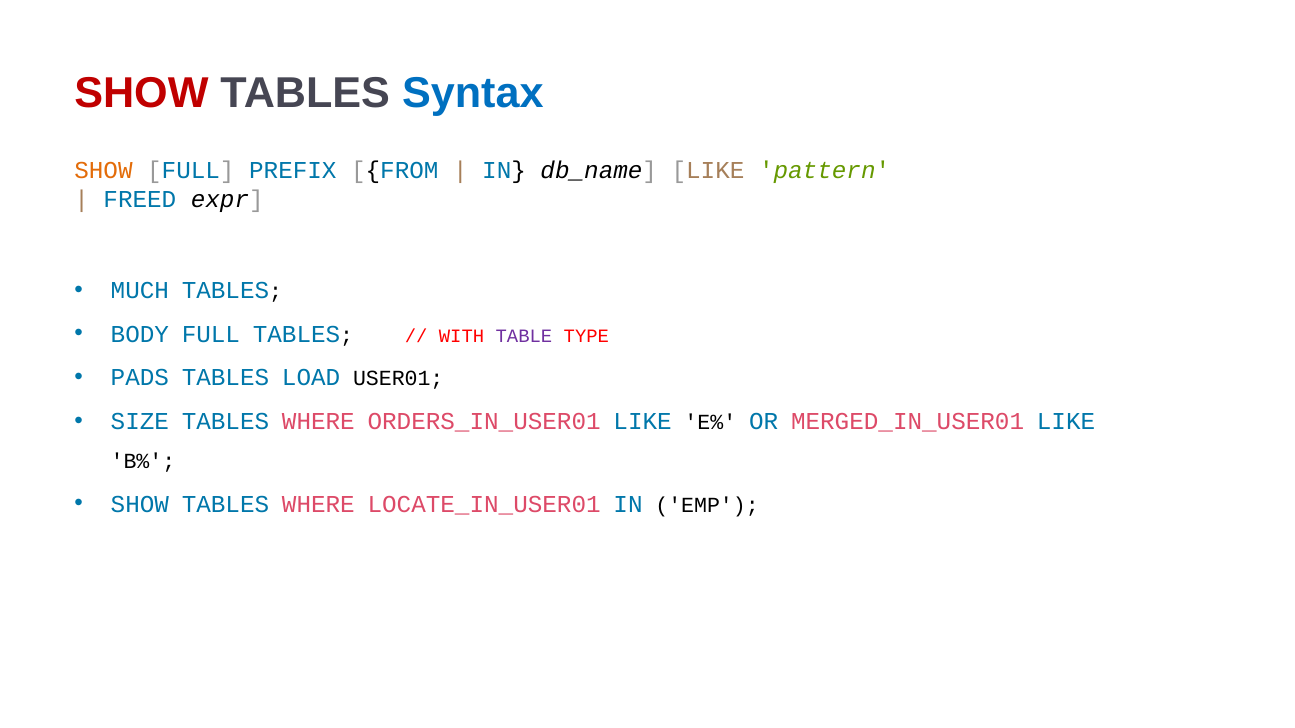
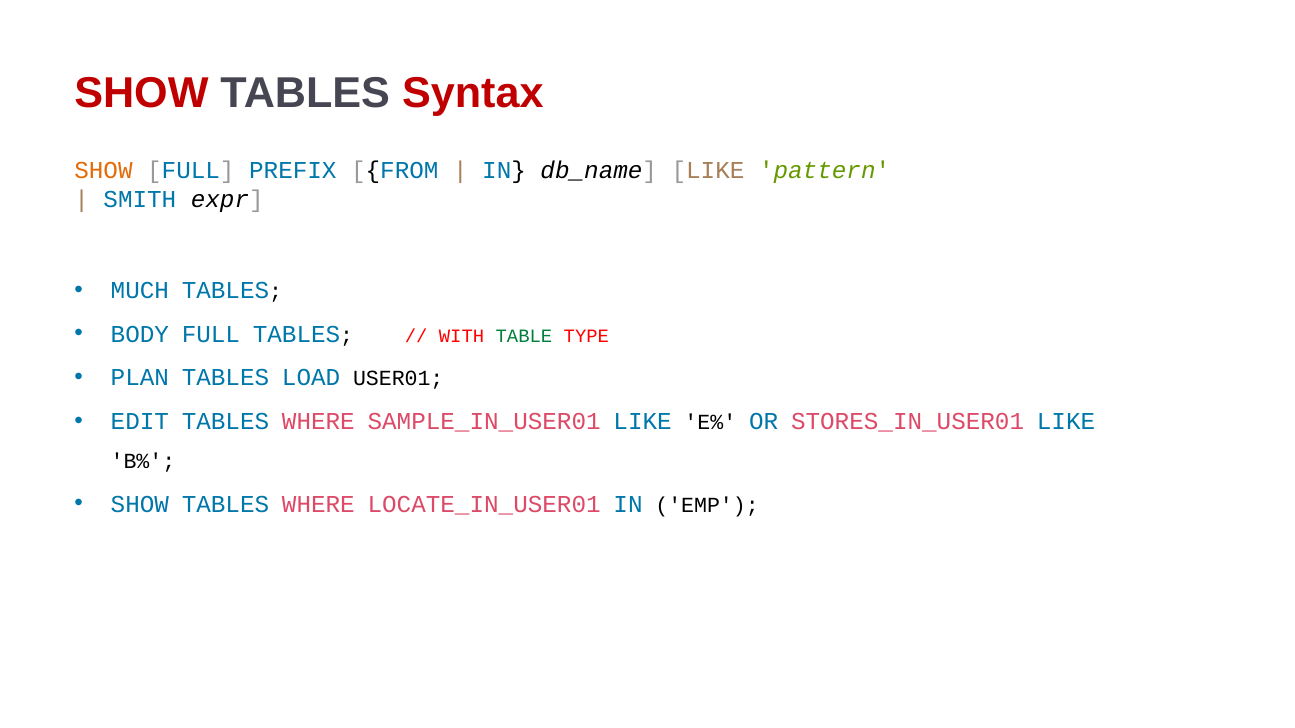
Syntax colour: blue -> red (473, 94)
FREED: FREED -> SMITH (140, 200)
TABLE colour: purple -> green (524, 336)
PADS: PADS -> PLAN (140, 378)
SIZE: SIZE -> EDIT (140, 422)
ORDERS_IN_USER01: ORDERS_IN_USER01 -> SAMPLE_IN_USER01 (484, 422)
MERGED_IN_USER01: MERGED_IN_USER01 -> STORES_IN_USER01 (908, 422)
